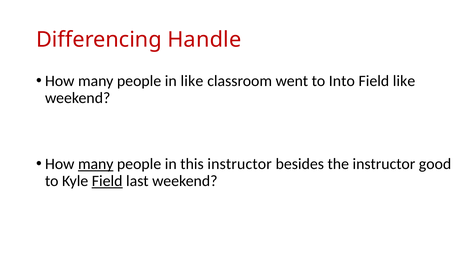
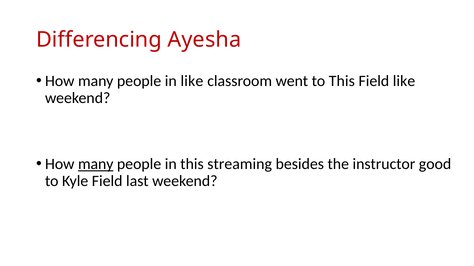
Handle: Handle -> Ayesha (204, 40)
to Into: Into -> This (342, 81)
this instructor: instructor -> streaming (240, 164)
Field underline: present -> none (107, 181)
